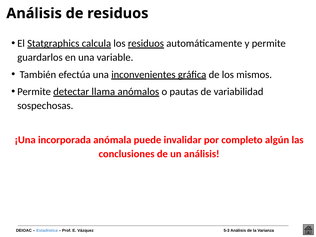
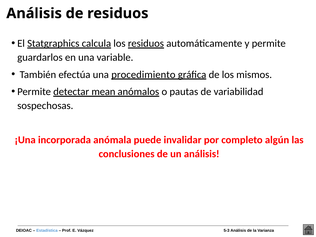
inconvenientes: inconvenientes -> procedimiento (143, 75)
llama: llama -> mean (103, 92)
